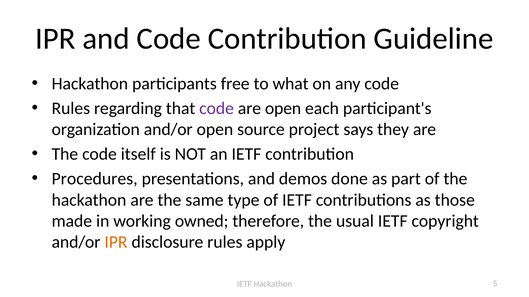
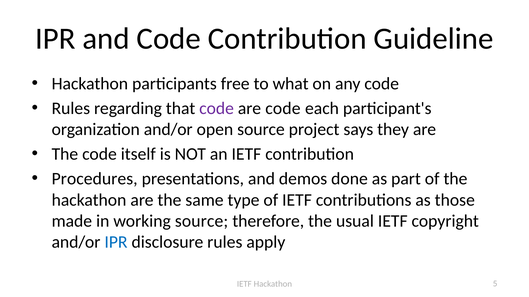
are open: open -> code (283, 109)
working owned: owned -> source (202, 221)
IPR colour: orange -> blue (116, 243)
